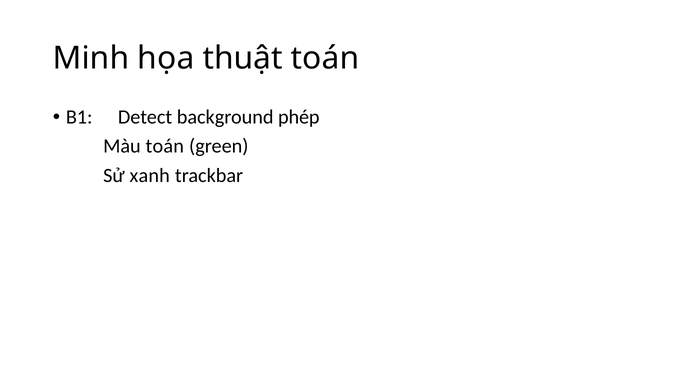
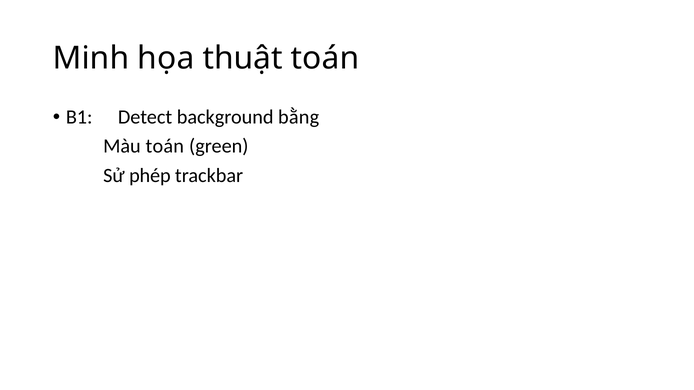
phép: phép -> bằng (299, 117)
xanh: xanh -> phép (150, 176)
